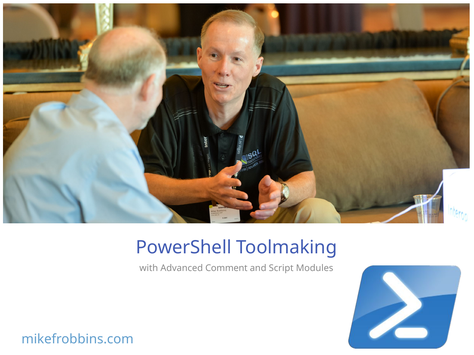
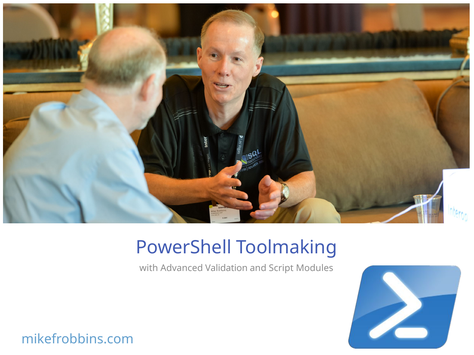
Comment: Comment -> Validation (226, 268)
